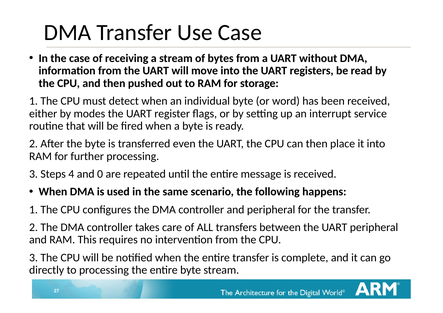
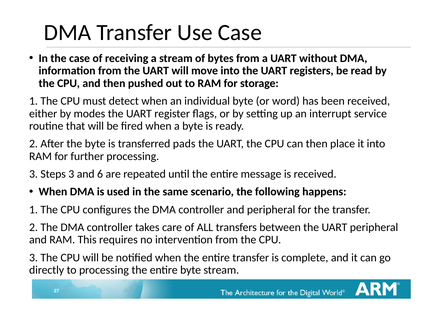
even: even -> pads (184, 144)
Steps 4: 4 -> 3 (71, 174)
0: 0 -> 6 (100, 174)
